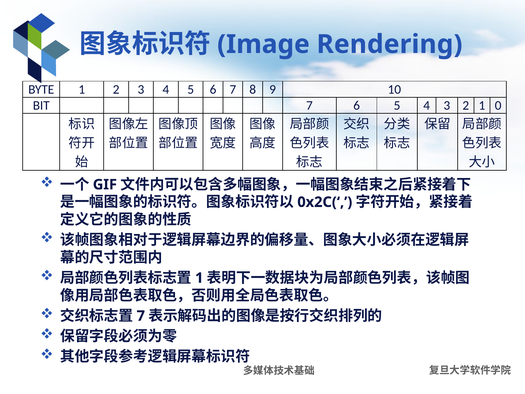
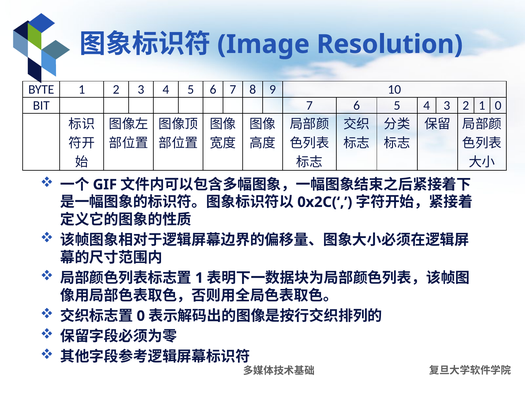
Rendering: Rendering -> Resolution (390, 44)
7: 7 -> 0 (141, 316)
